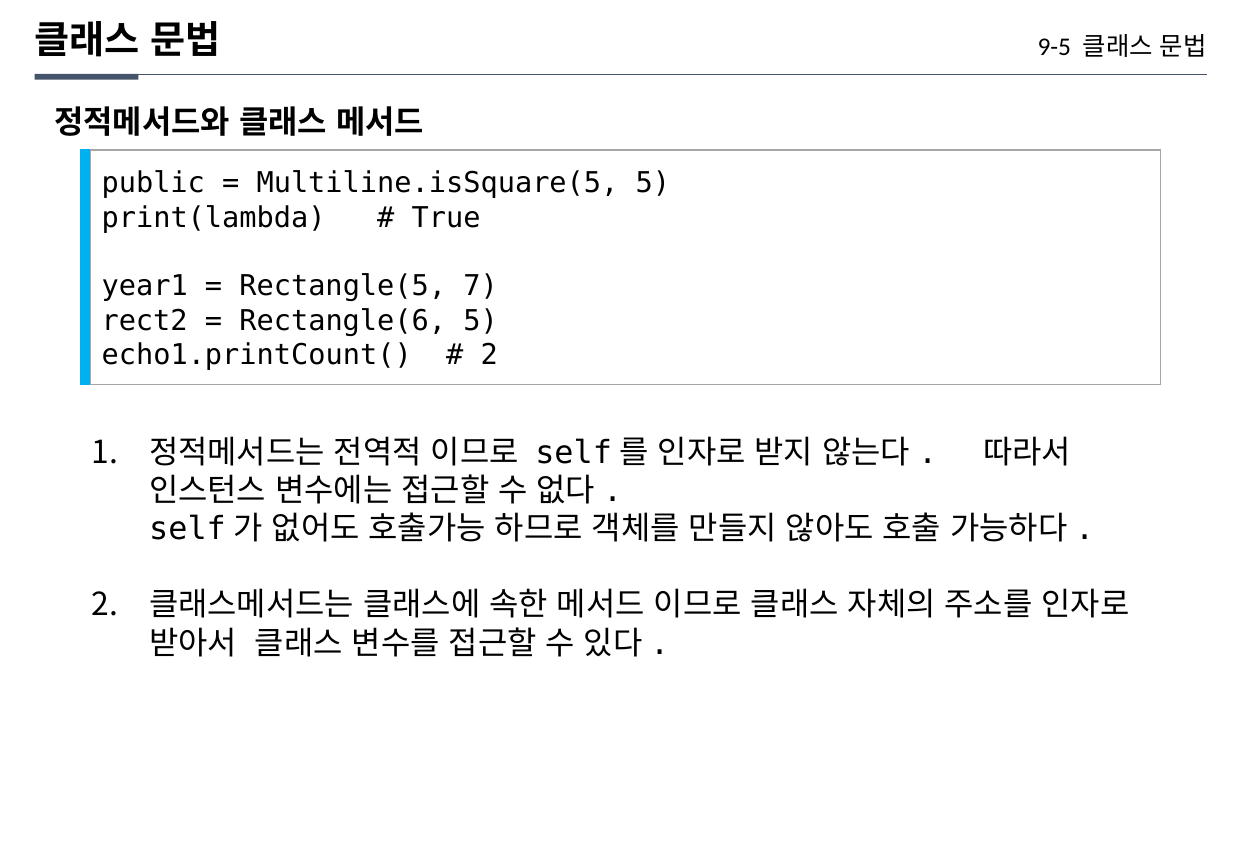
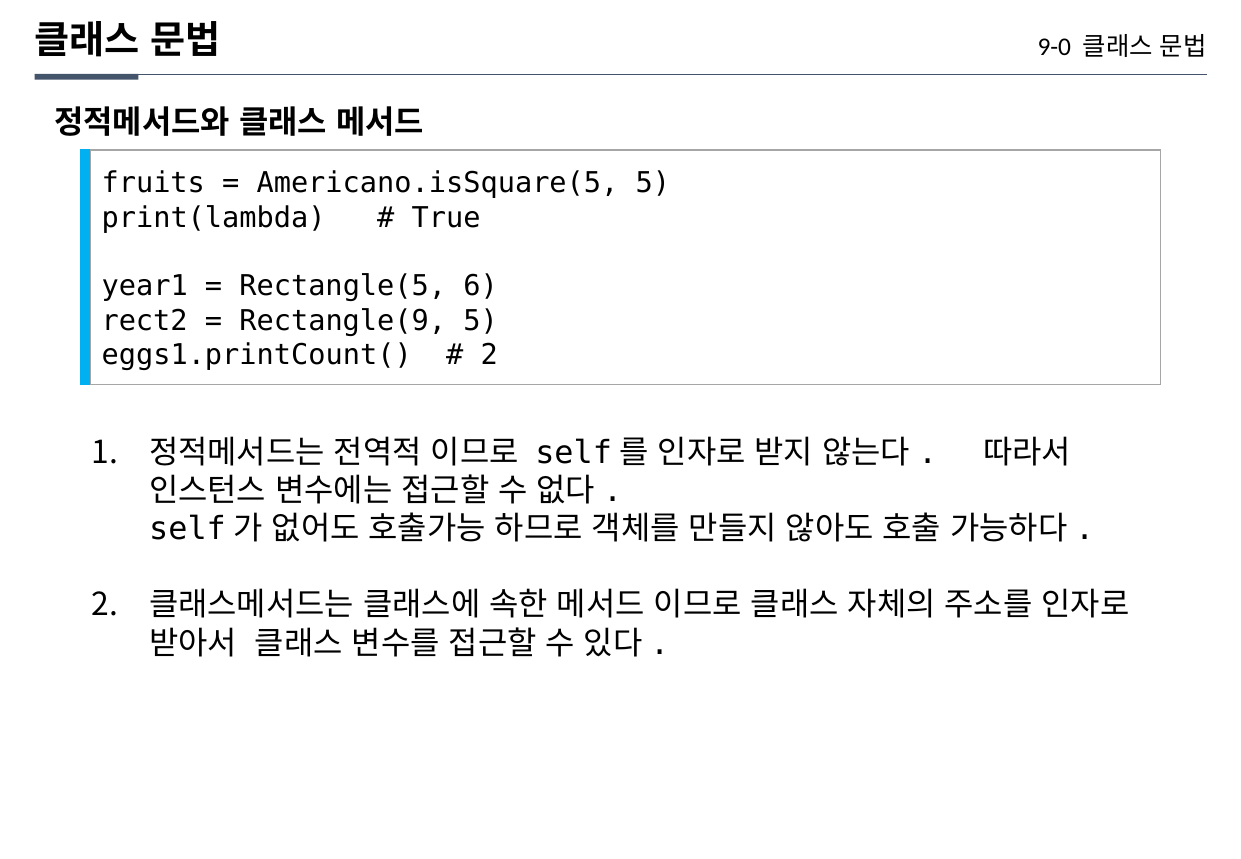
9-5: 9-5 -> 9-0 (1054, 47)
public: public -> fruits (153, 183)
Multiline.isSquare(5: Multiline.isSquare(5 -> Americano.isSquare(5 (437, 183)
7: 7 -> 6 (481, 286)
Rectangle(6: Rectangle(6 -> Rectangle(9 (343, 321)
echo1.printCount(: echo1.printCount( -> eggs1.printCount( (257, 355)
